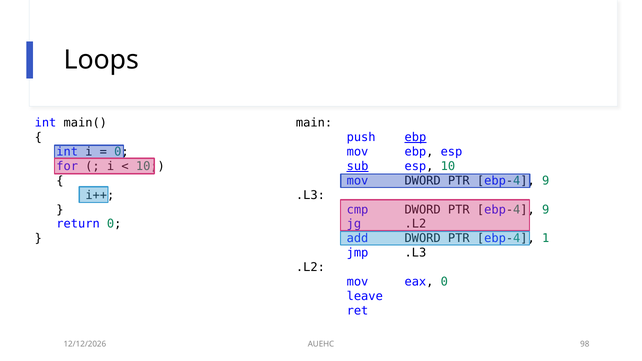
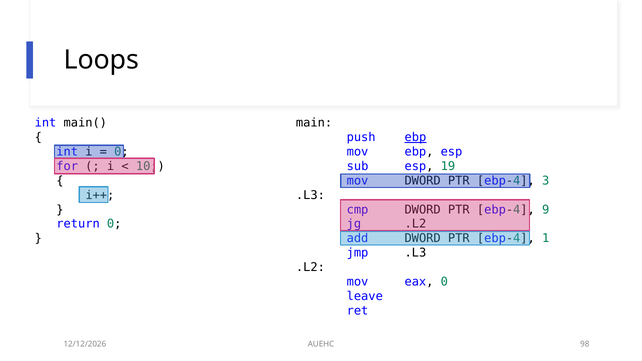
sub underline: present -> none (358, 166)
esp 10: 10 -> 19 (448, 166)
9: 9 -> 3 (546, 181)
